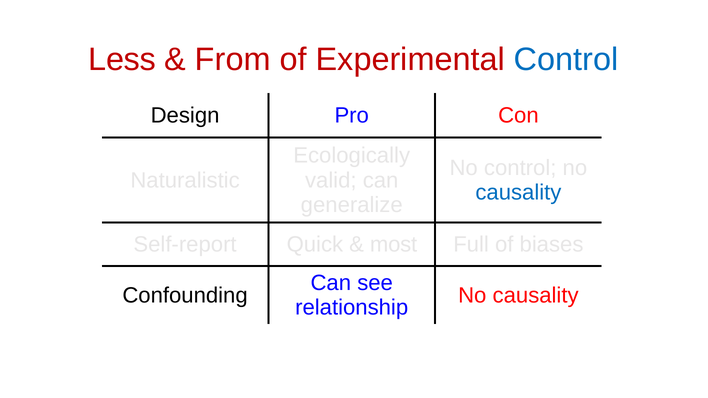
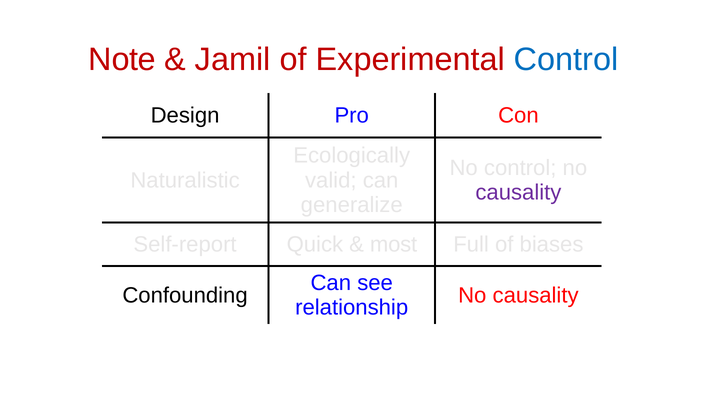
Less: Less -> Note (122, 59)
From: From -> Jamil (233, 59)
causality colour: blue -> purple (518, 193)
